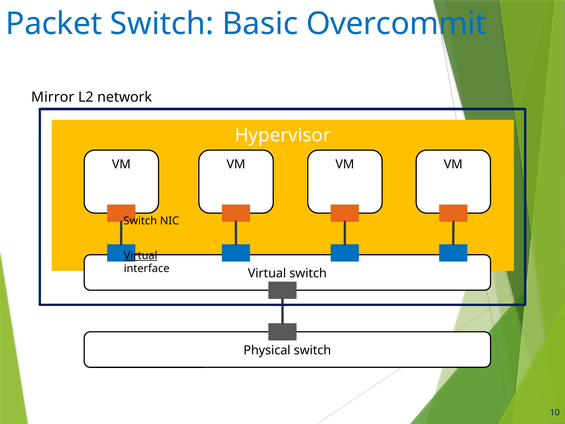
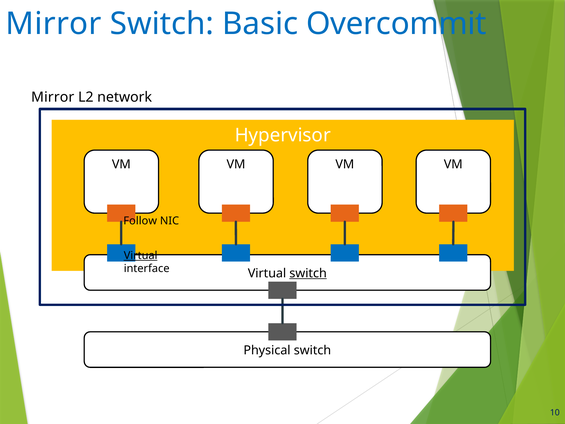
Packet: Packet -> Mirror (54, 24)
Switch: Switch -> Follow (140, 221)
switch underline: none -> present (308, 273)
